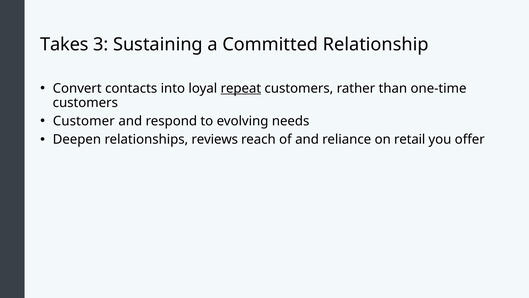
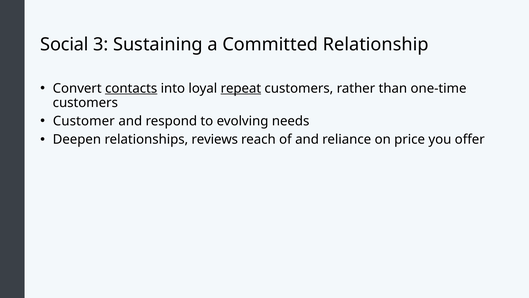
Takes: Takes -> Social (64, 44)
contacts underline: none -> present (131, 88)
retail: retail -> price (410, 139)
